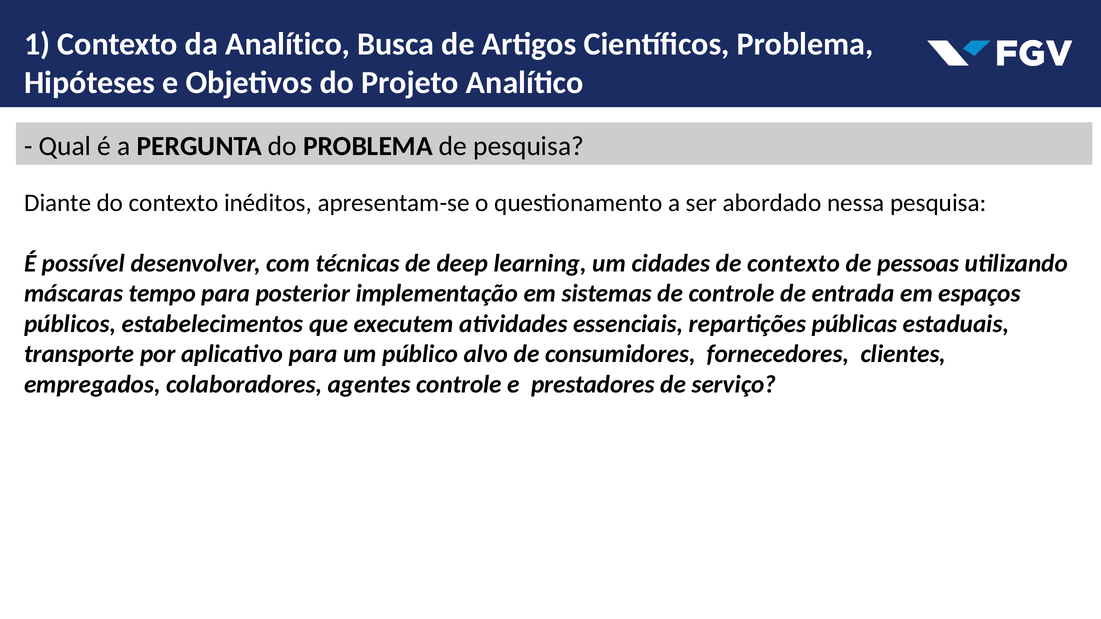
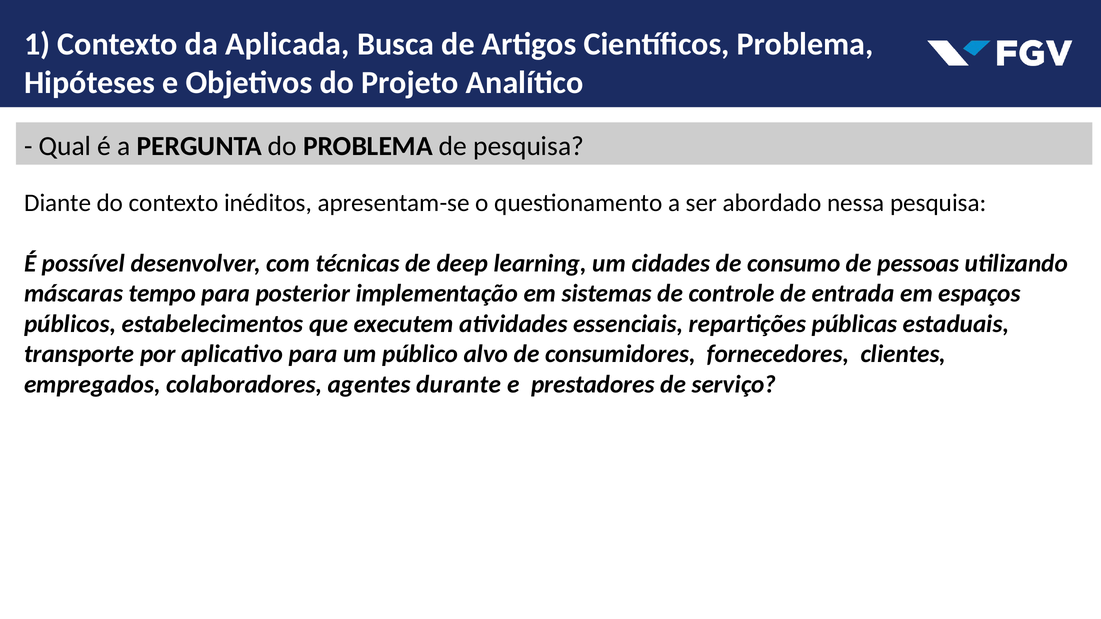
da Analítico: Analítico -> Aplicada (287, 44)
de contexto: contexto -> consumo (794, 264)
agentes controle: controle -> durante (459, 385)
